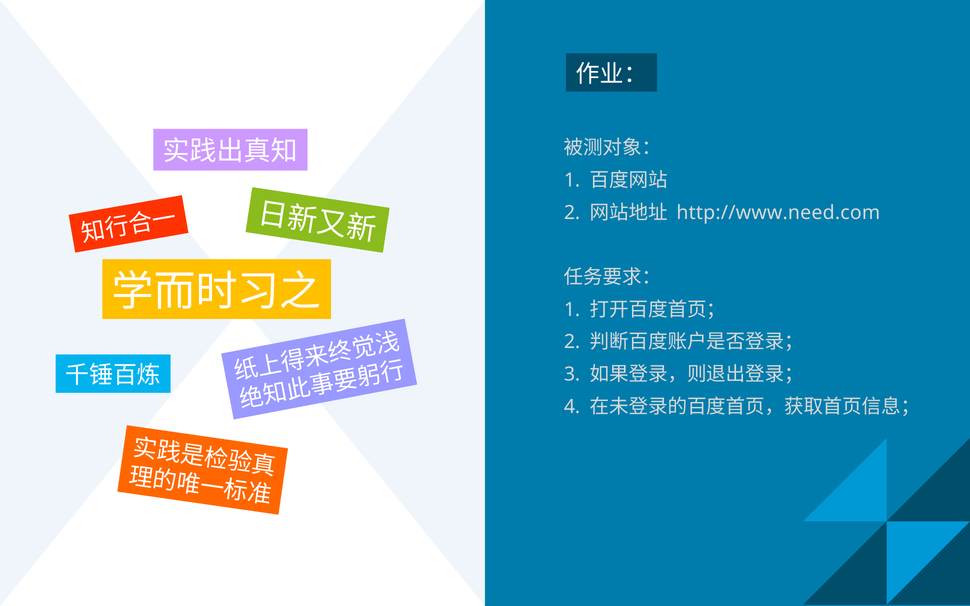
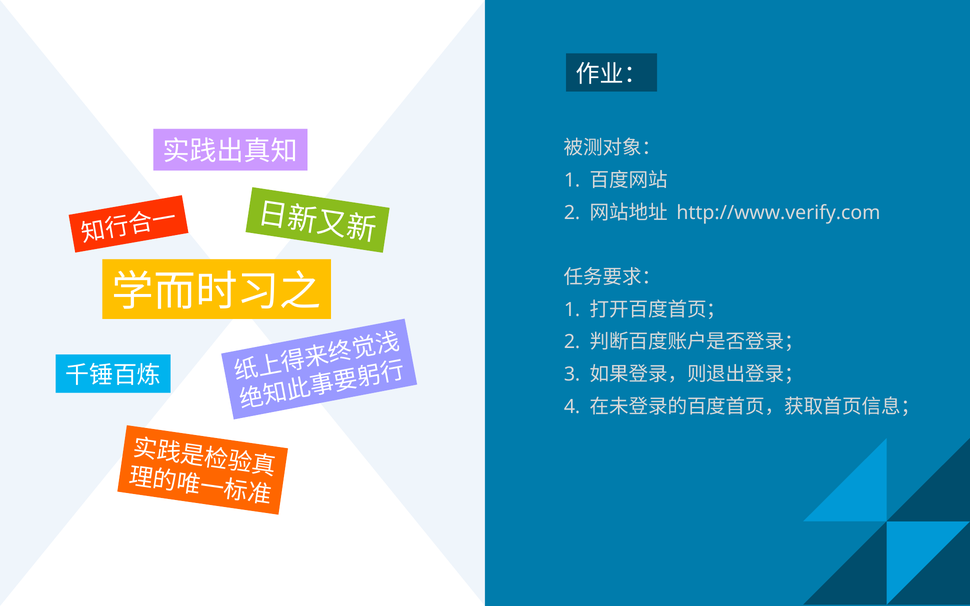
http://www.need.com: http://www.need.com -> http://www.verify.com (778, 213)
